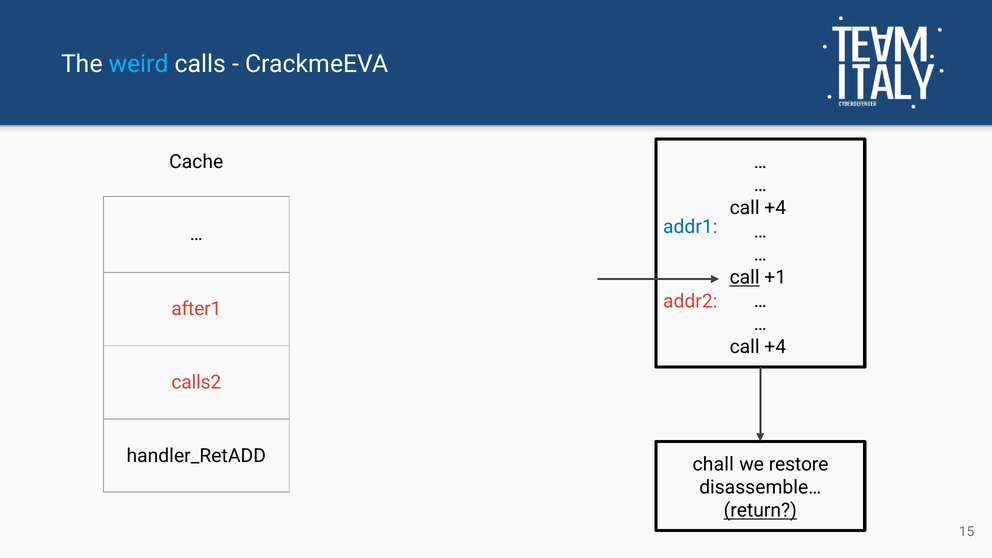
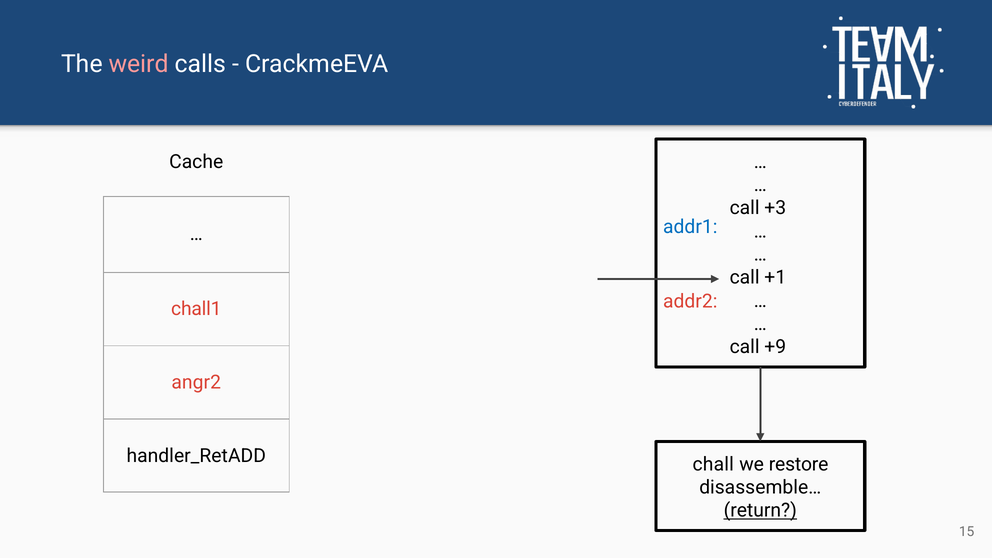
weird colour: light blue -> pink (139, 64)
+4: +4 -> +3 (775, 208)
call underline: present -> none (745, 278)
after1: after1 -> chall1 (196, 309)
+4: +4 -> +9 (775, 347)
calls2: calls2 -> angr2 (196, 383)
